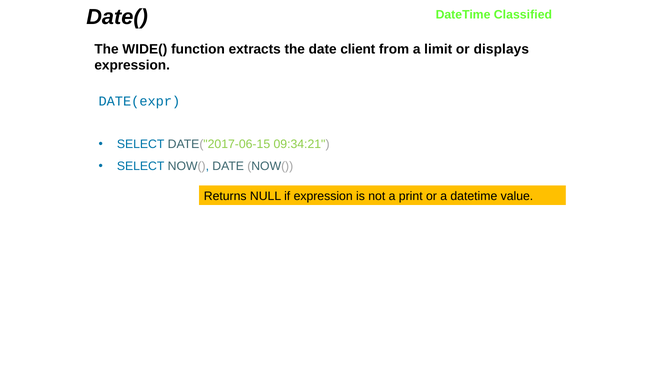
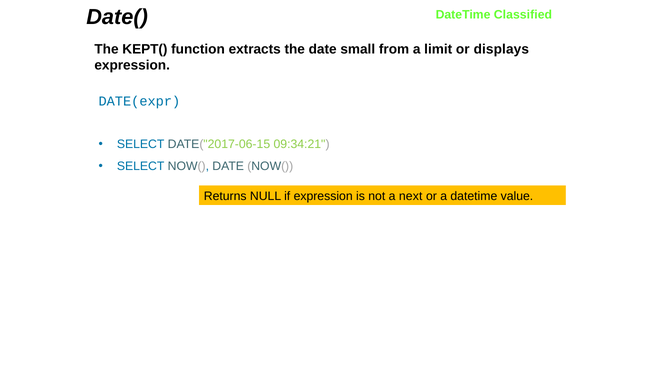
WIDE(: WIDE( -> KEPT( (145, 49)
client: client -> small (358, 49)
print: print -> next (411, 196)
